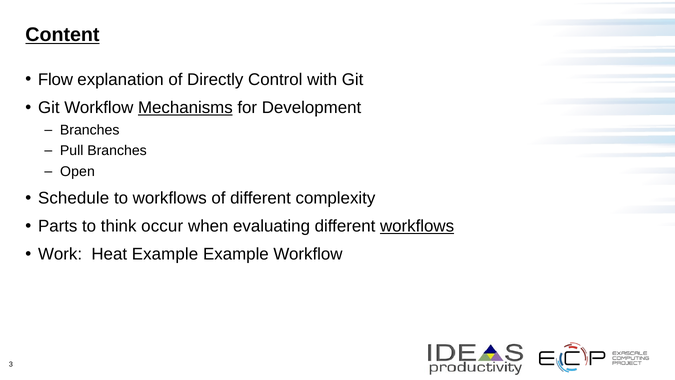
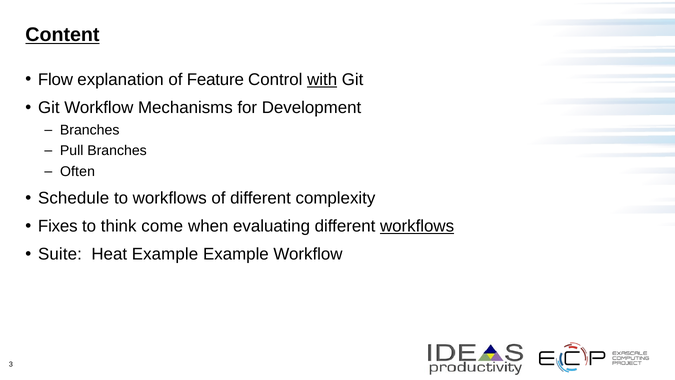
Directly: Directly -> Feature (215, 79)
with underline: none -> present (322, 79)
Mechanisms underline: present -> none (185, 108)
Open: Open -> Often (77, 172)
Parts: Parts -> Fixes (58, 226)
occur: occur -> come (162, 226)
Work: Work -> Suite (60, 254)
